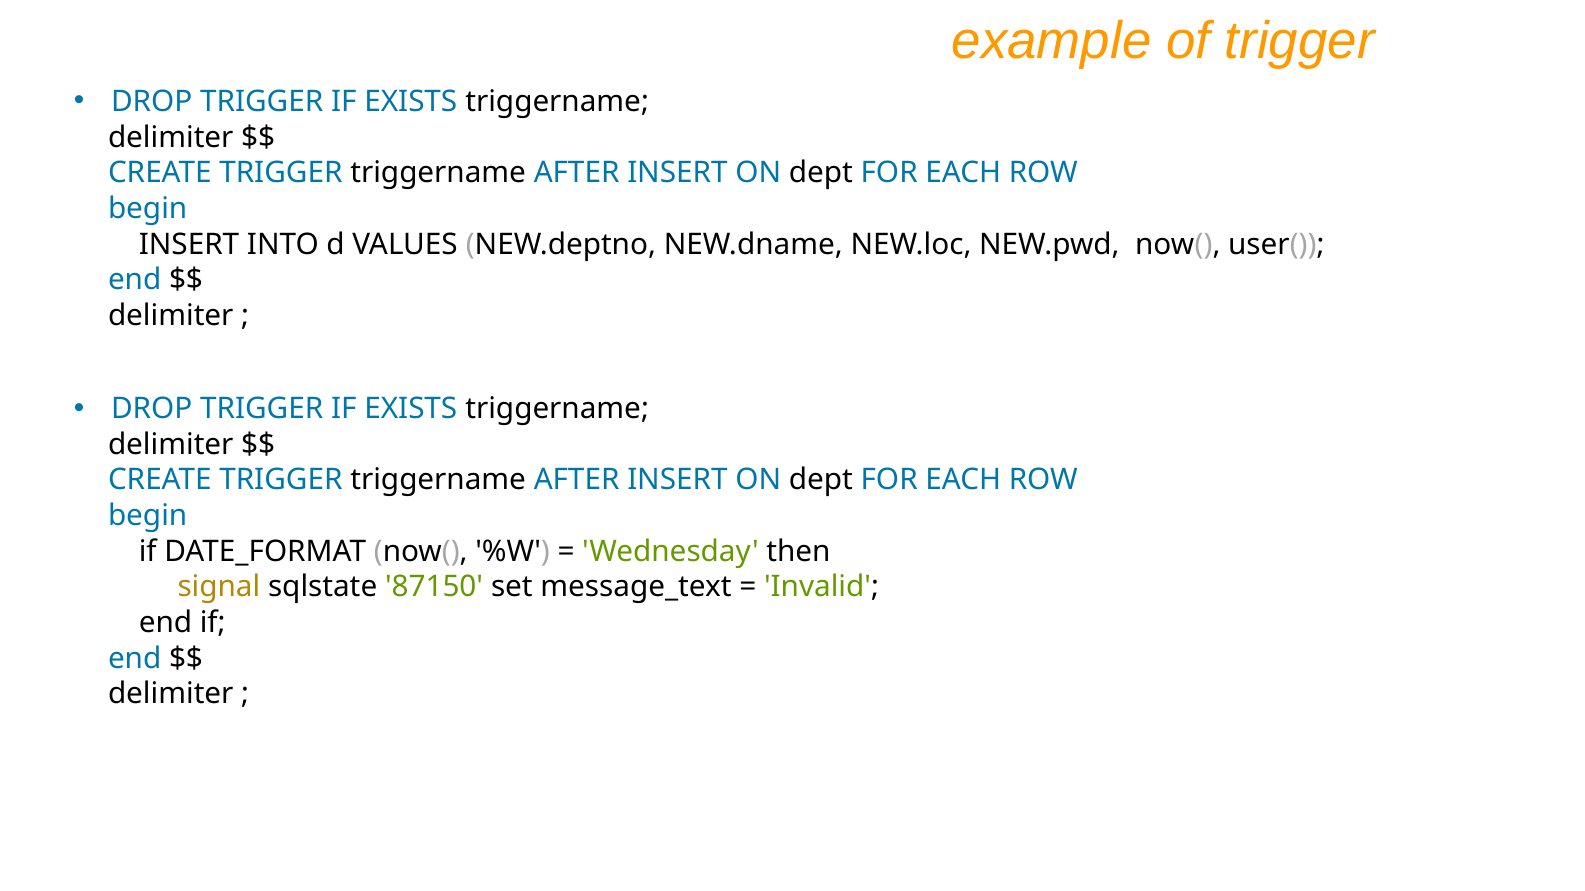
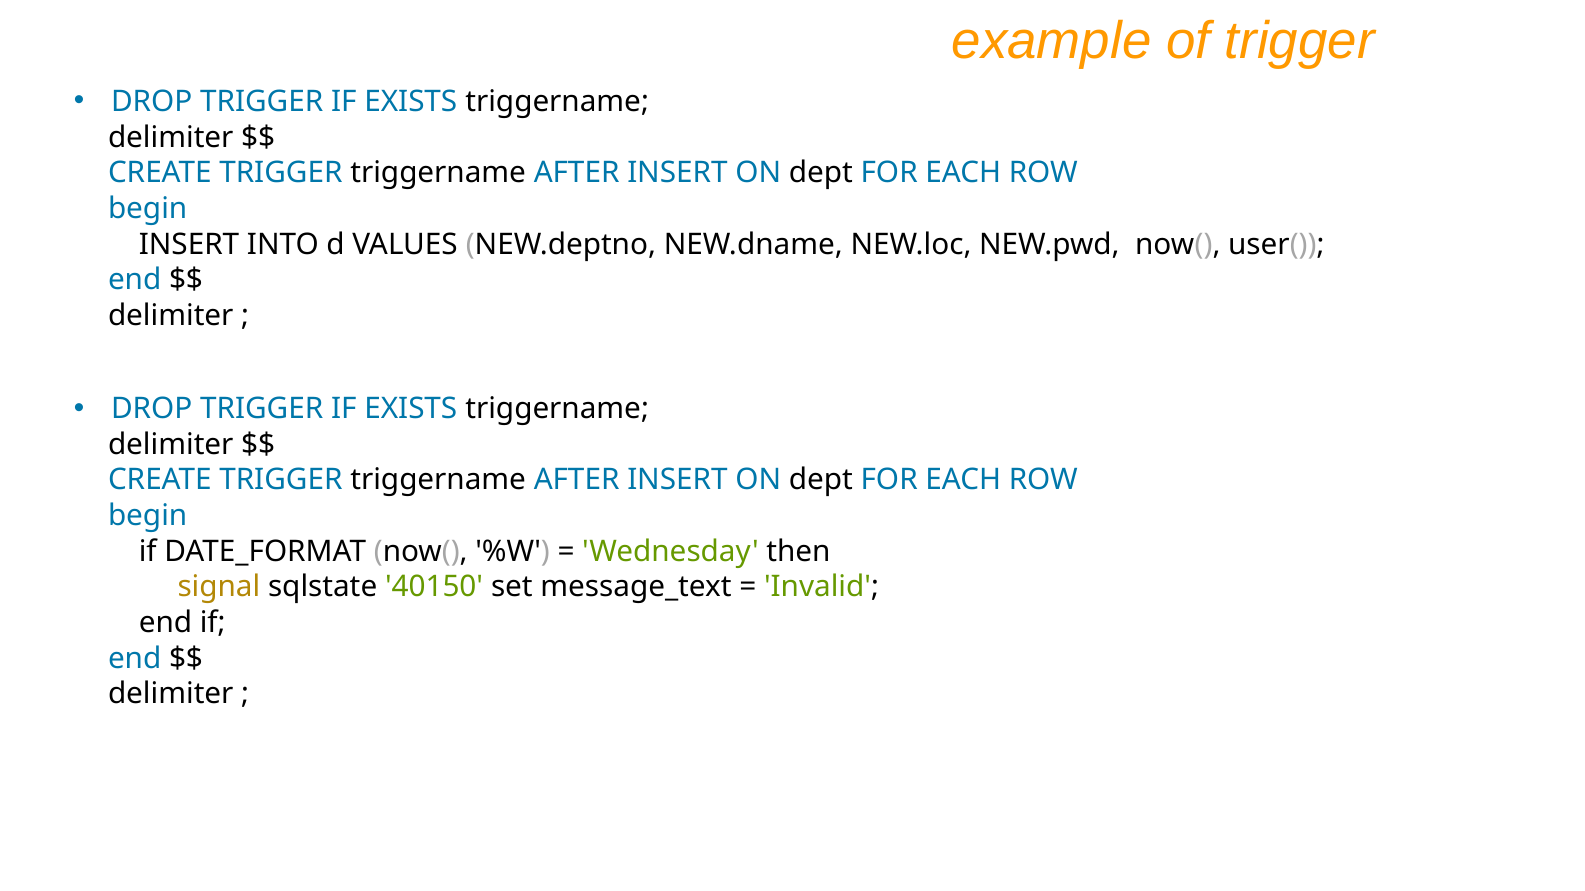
87150: 87150 -> 40150 (434, 587)
